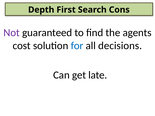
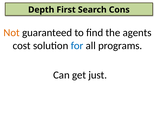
Not colour: purple -> orange (12, 33)
decisions: decisions -> programs (120, 46)
late: late -> just (98, 75)
